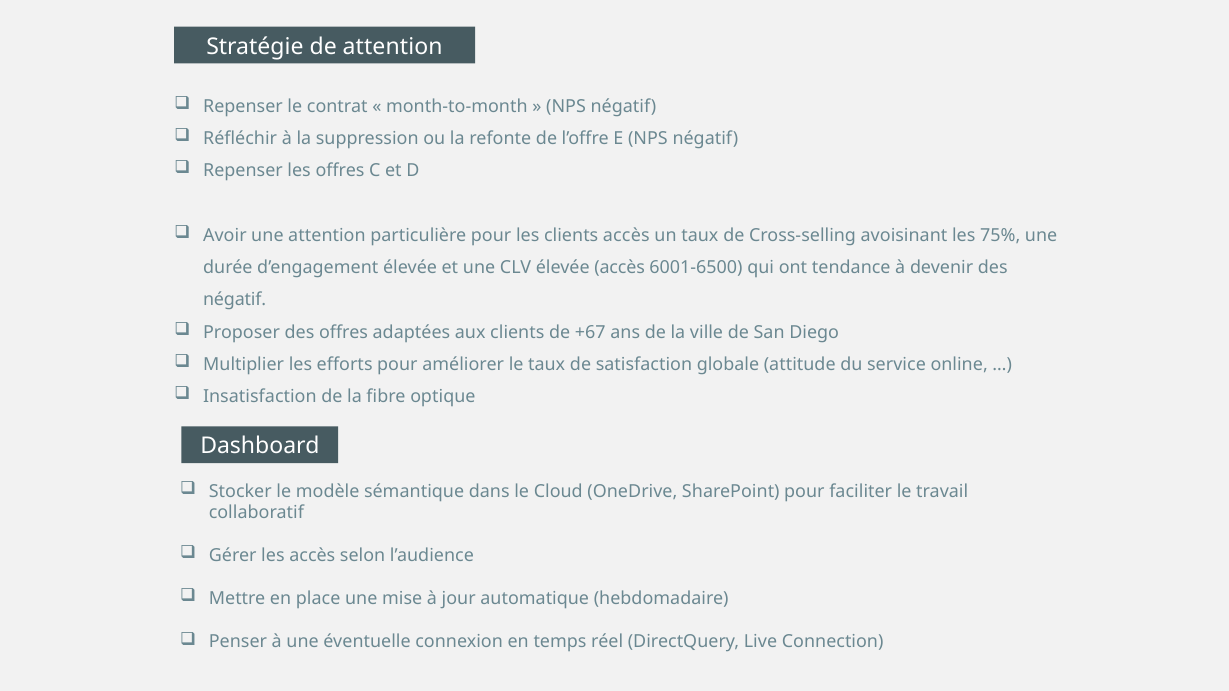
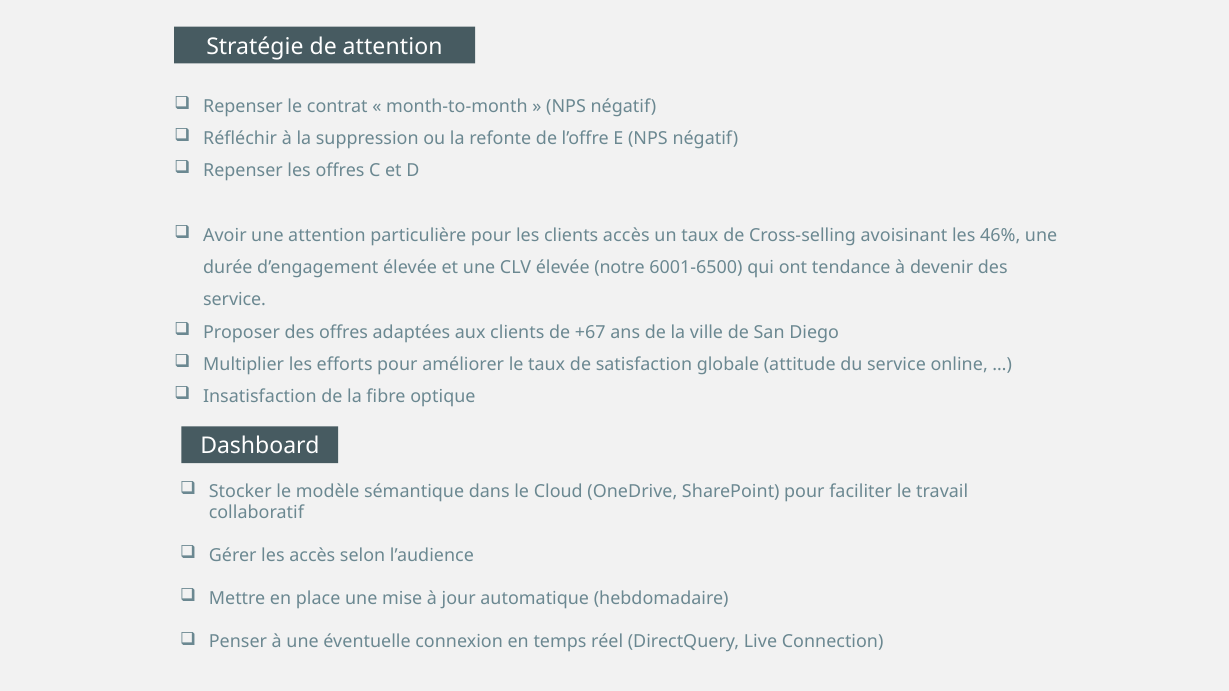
75%: 75% -> 46% (1000, 236)
élevée accès: accès -> notre (620, 268)
négatif: négatif -> service (235, 300)
